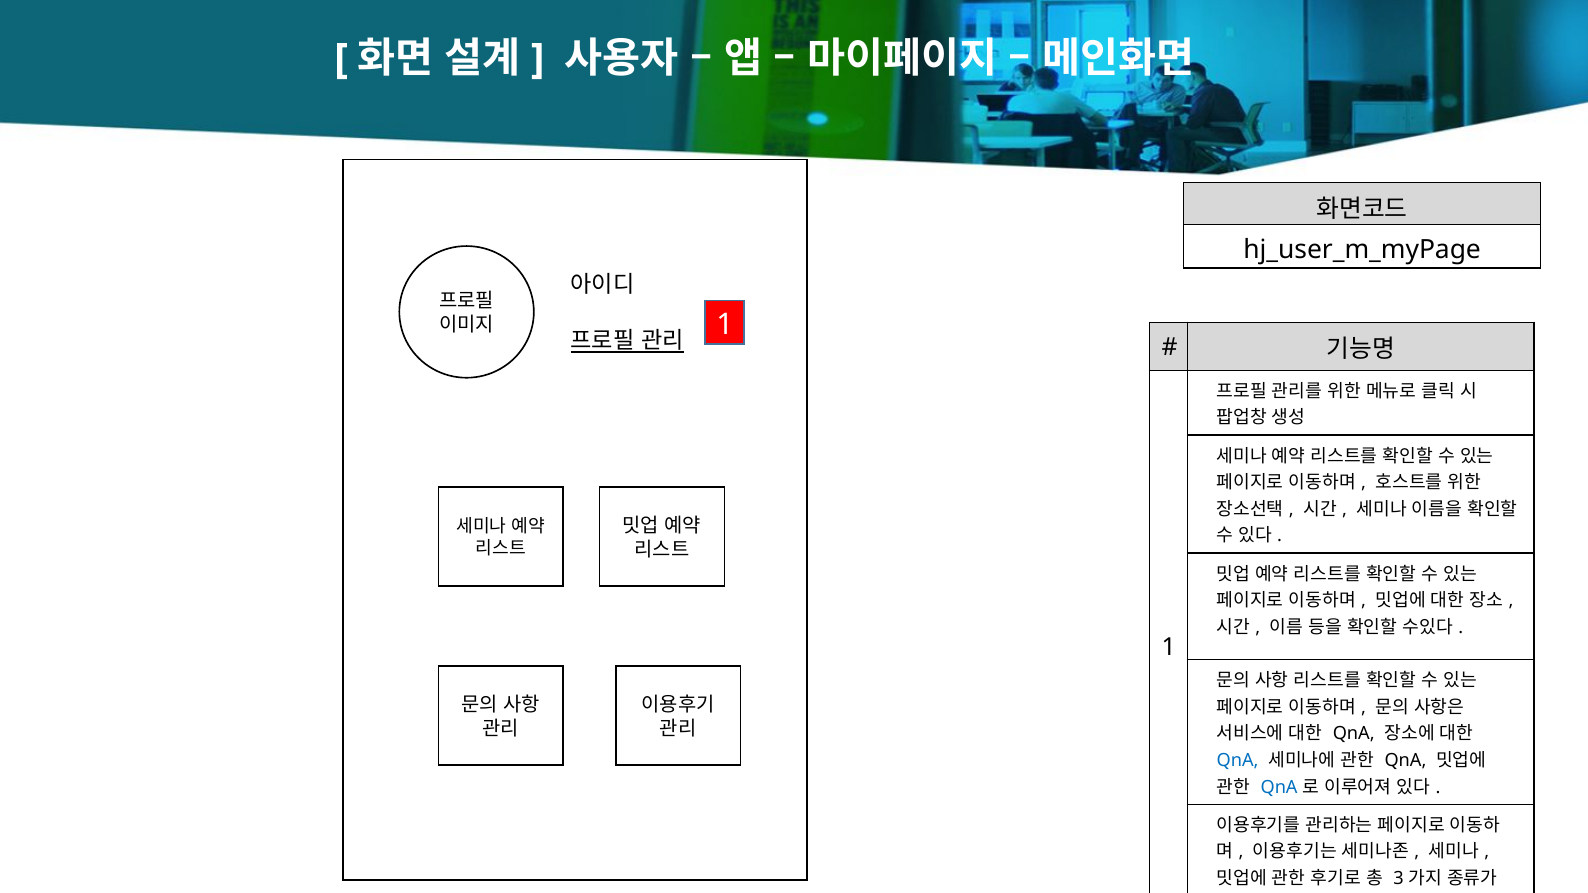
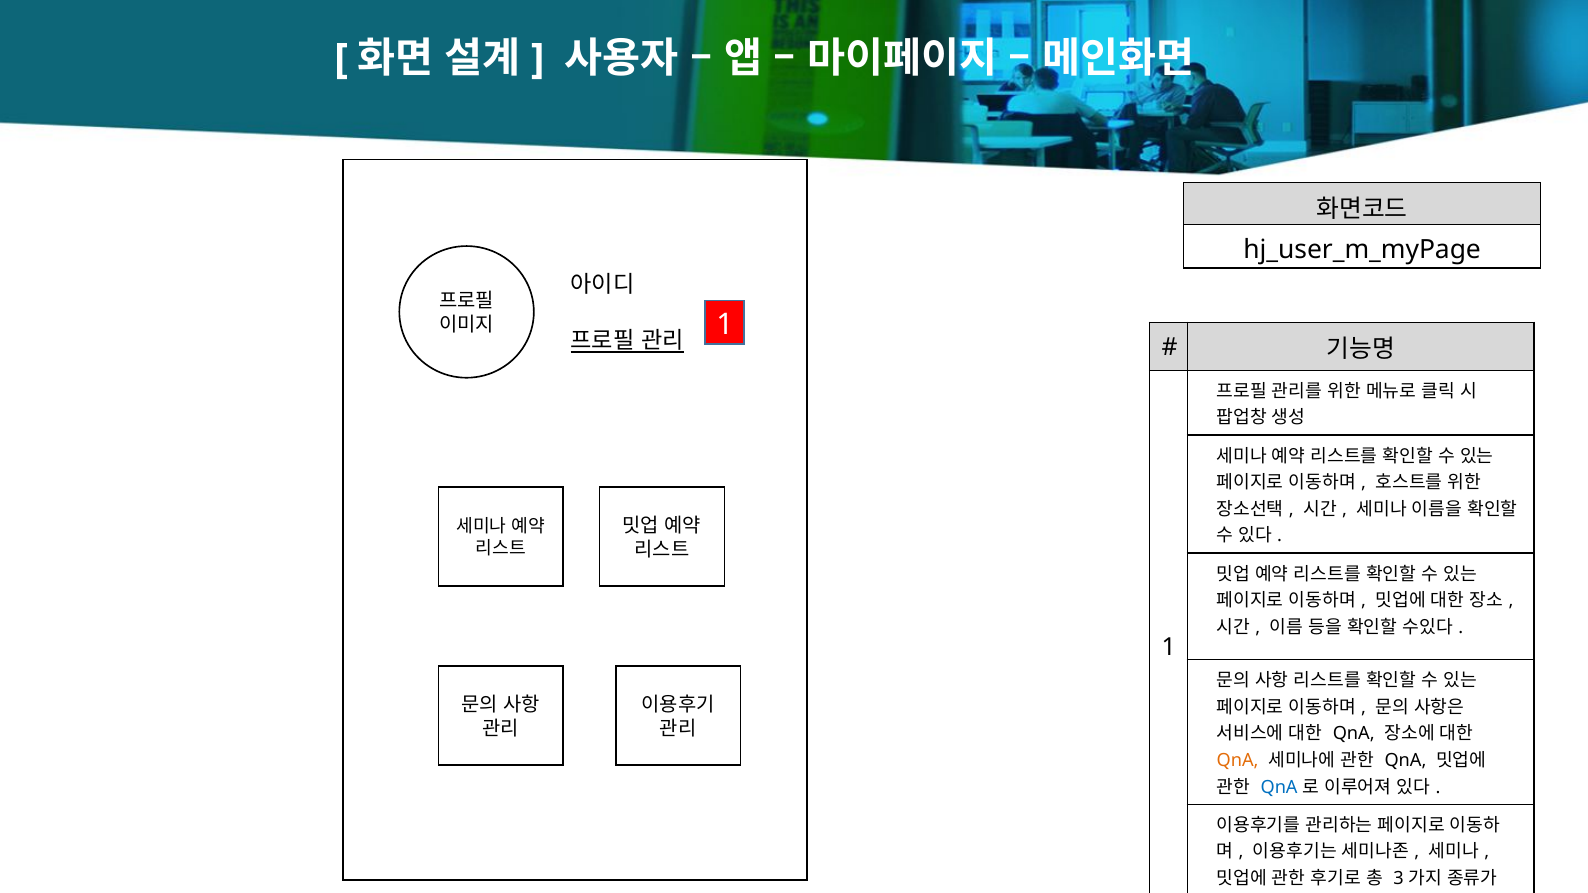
QnA colour: blue -> orange (1238, 761)
